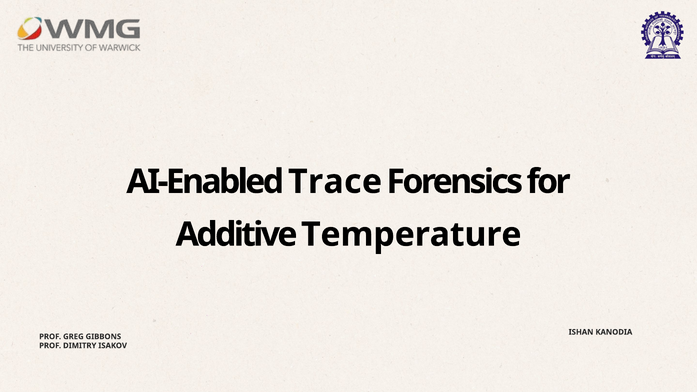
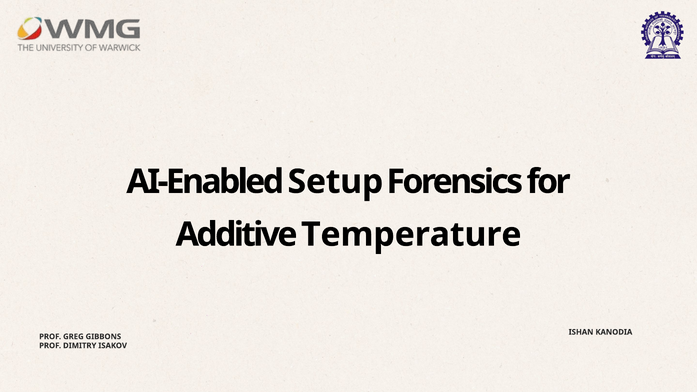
Trace: Trace -> Setup (335, 182)
